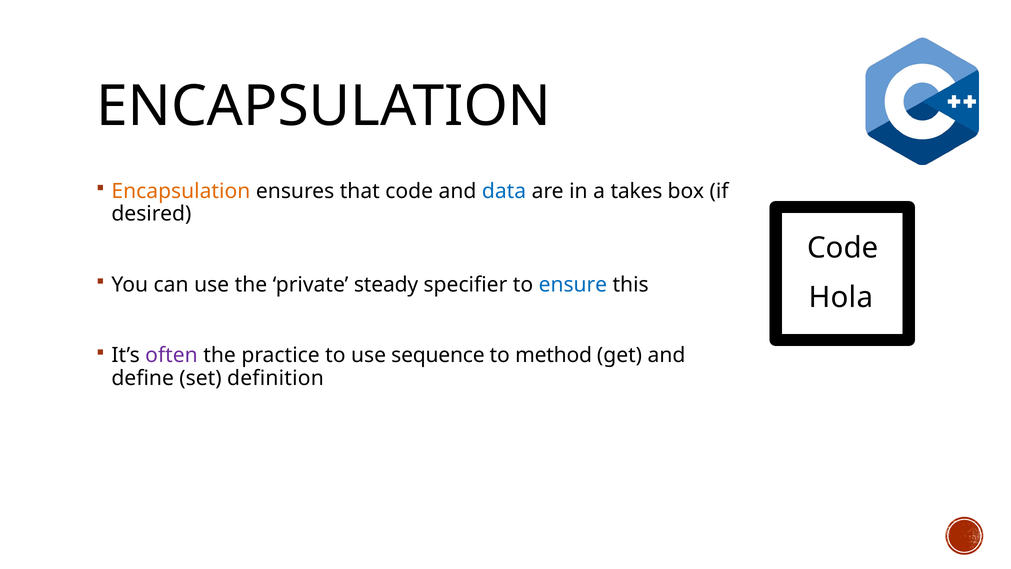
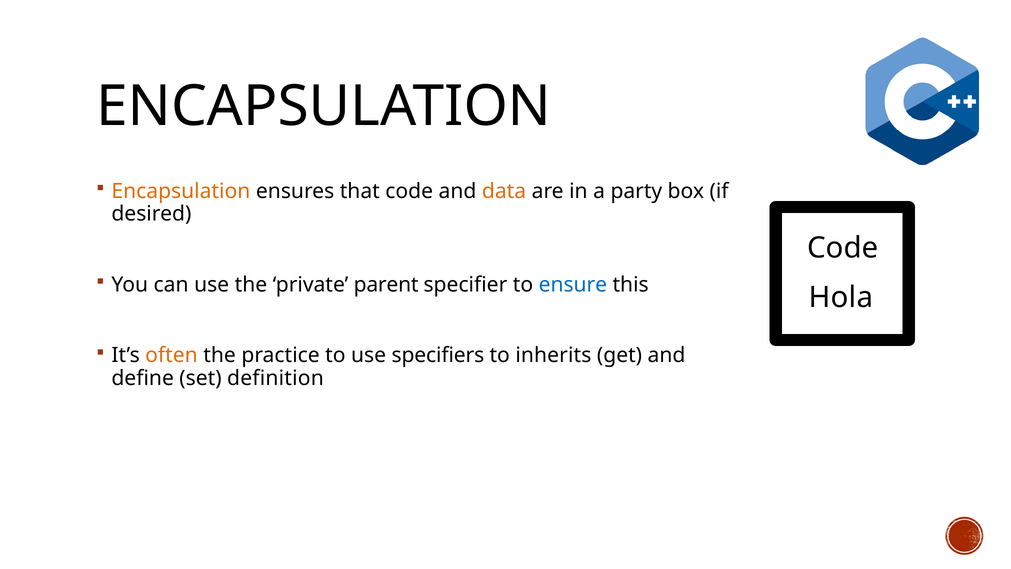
data colour: blue -> orange (504, 191)
takes: takes -> party (636, 191)
steady: steady -> parent (386, 284)
often colour: purple -> orange (171, 355)
sequence: sequence -> specifiers (438, 355)
method: method -> inherits (553, 355)
